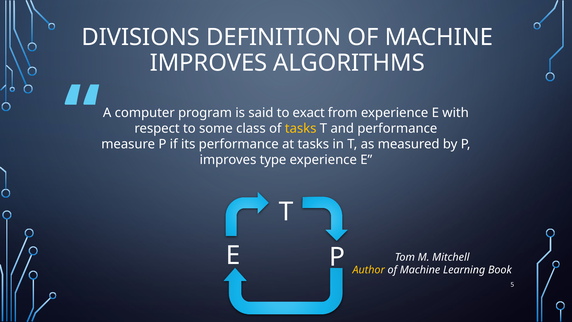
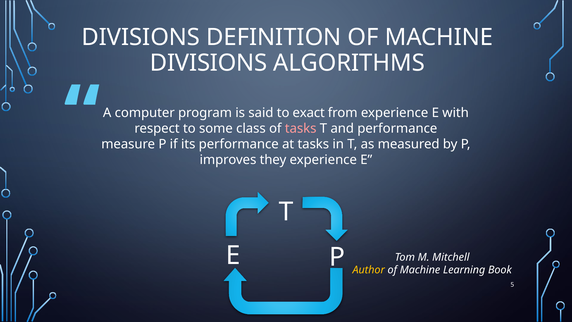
IMPROVES: IMPROVES -> DIVISIONS (209, 63)
tasks colour: yellow -> pink (301, 128)
type: type -> they (273, 160)
